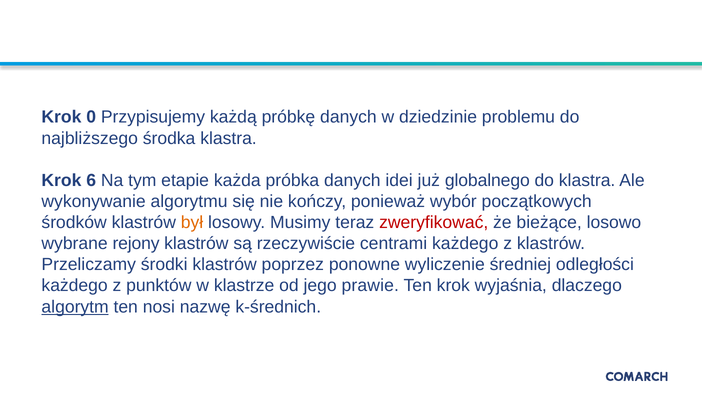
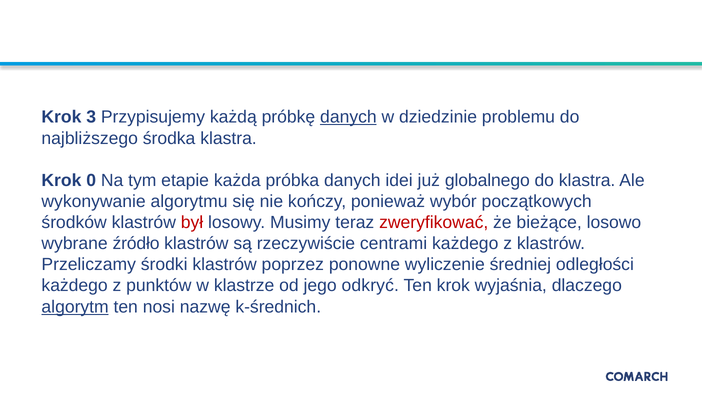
0: 0 -> 3 (91, 117)
danych underline: none -> present (348, 117)
6: 6 -> 0 (91, 180)
był colour: orange -> red (192, 222)
rejony: rejony -> źródło (136, 244)
prawie: prawie -> odkryć (370, 286)
